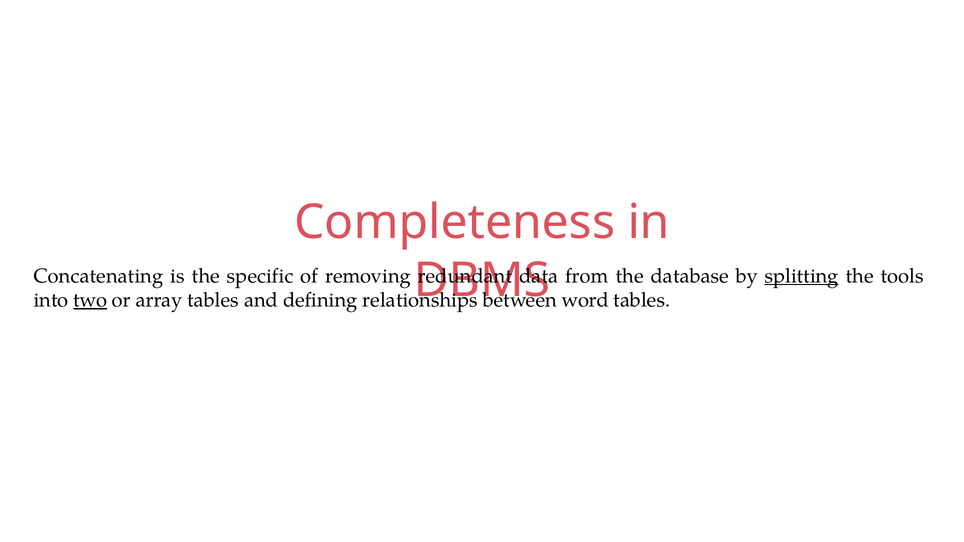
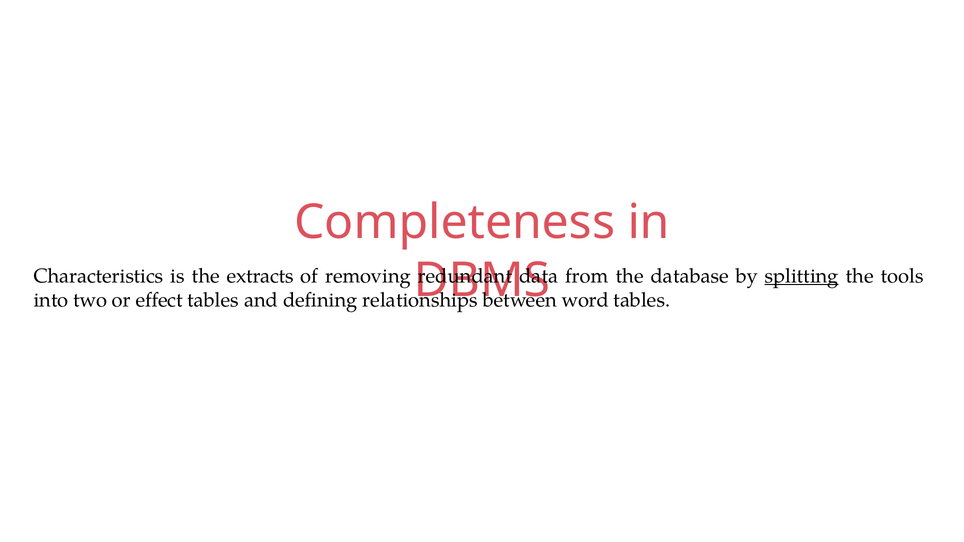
Concatenating: Concatenating -> Characteristics (99, 276)
specific: specific -> extracts (260, 276)
two underline: present -> none (90, 300)
array: array -> effect (159, 300)
